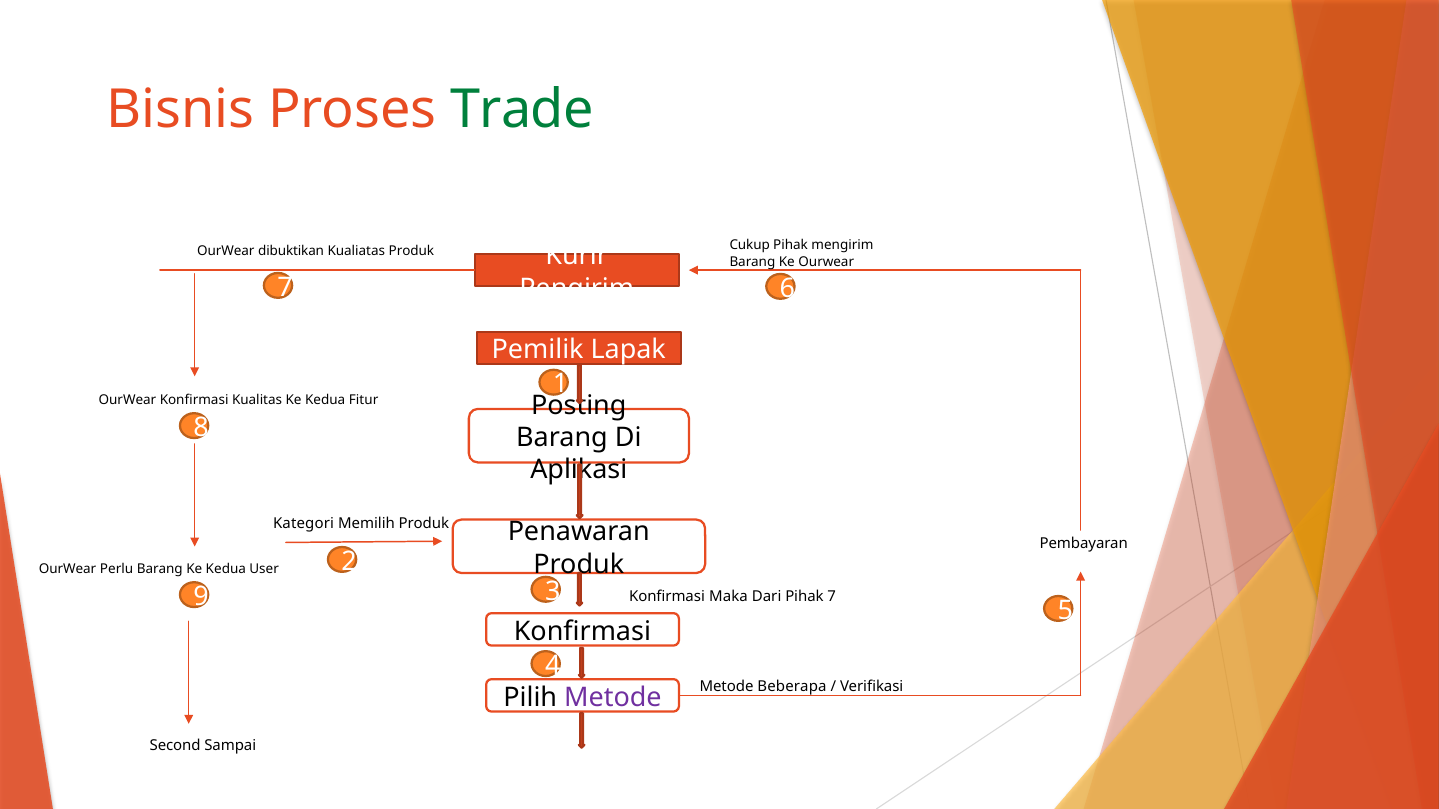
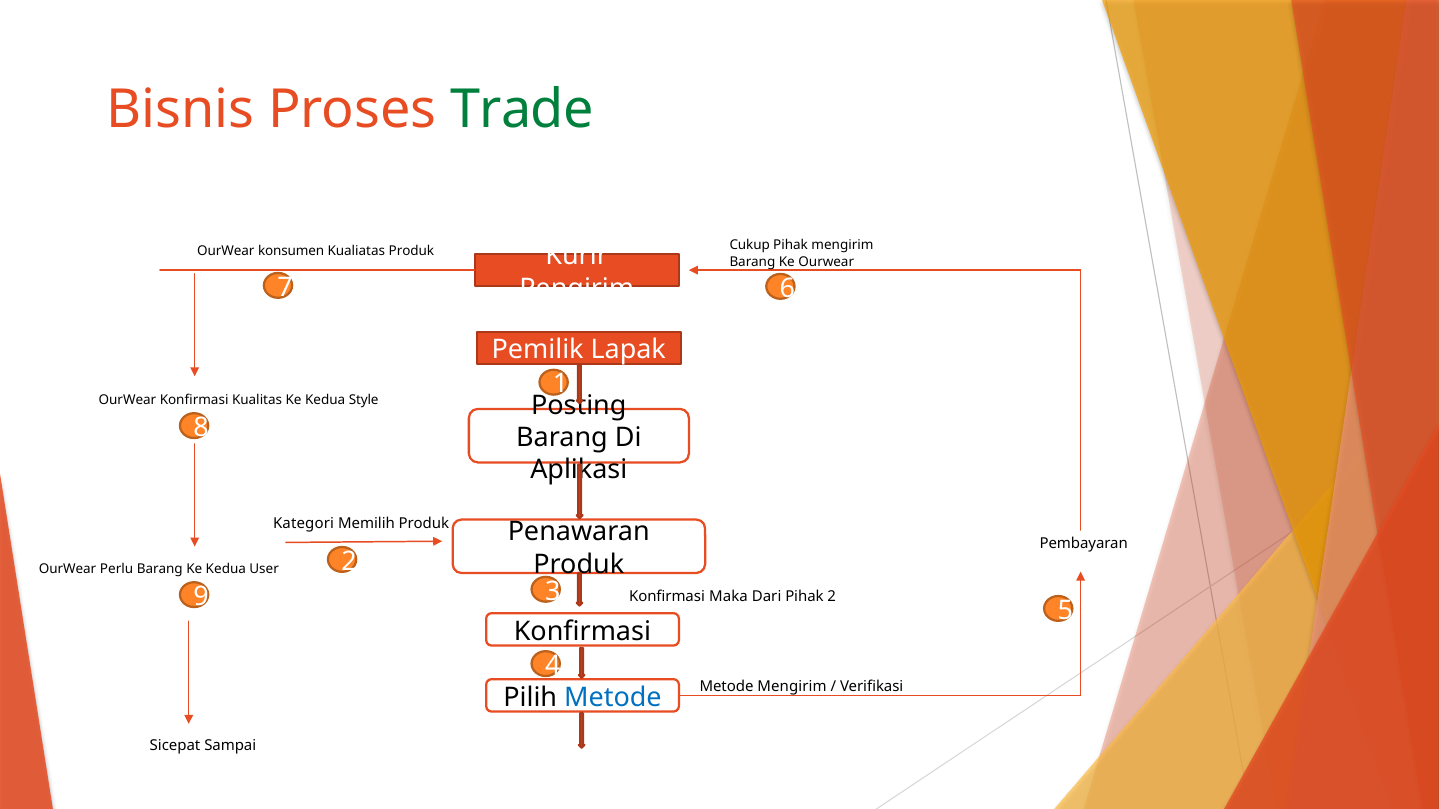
dibuktikan: dibuktikan -> konsumen (291, 251)
Fitur: Fitur -> Style (364, 400)
Pihak 7: 7 -> 2 (832, 597)
Metode Beberapa: Beberapa -> Mengirim (792, 686)
Metode colour: purple -> blue (613, 698)
Second: Second -> Sicepat (175, 746)
